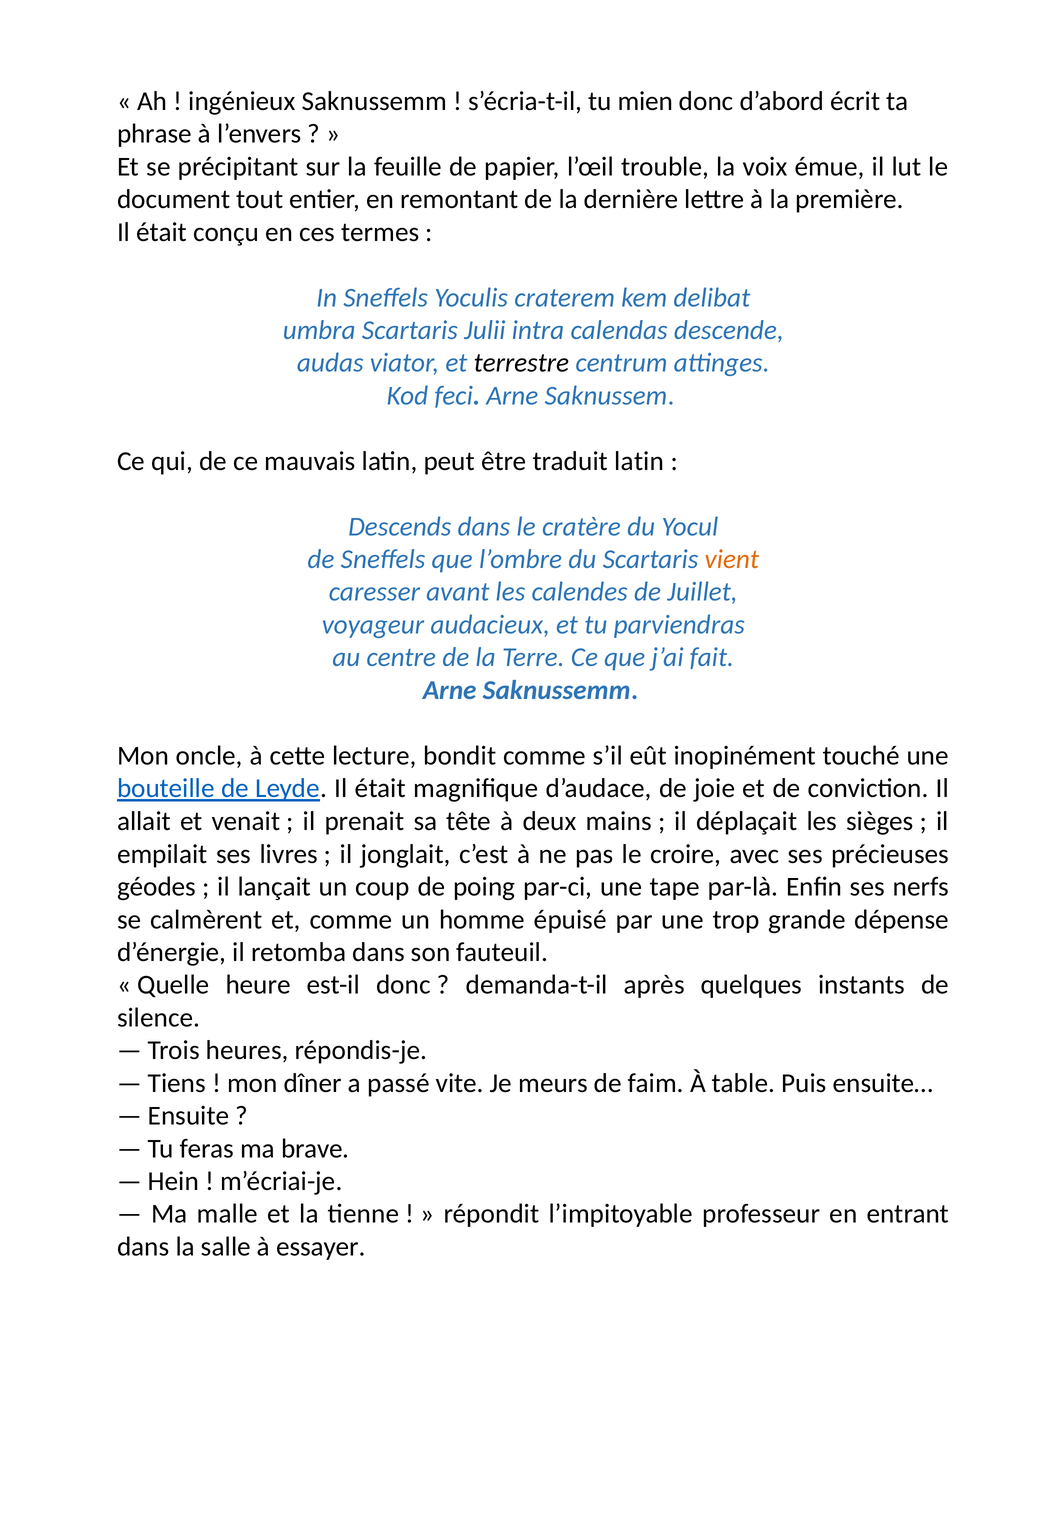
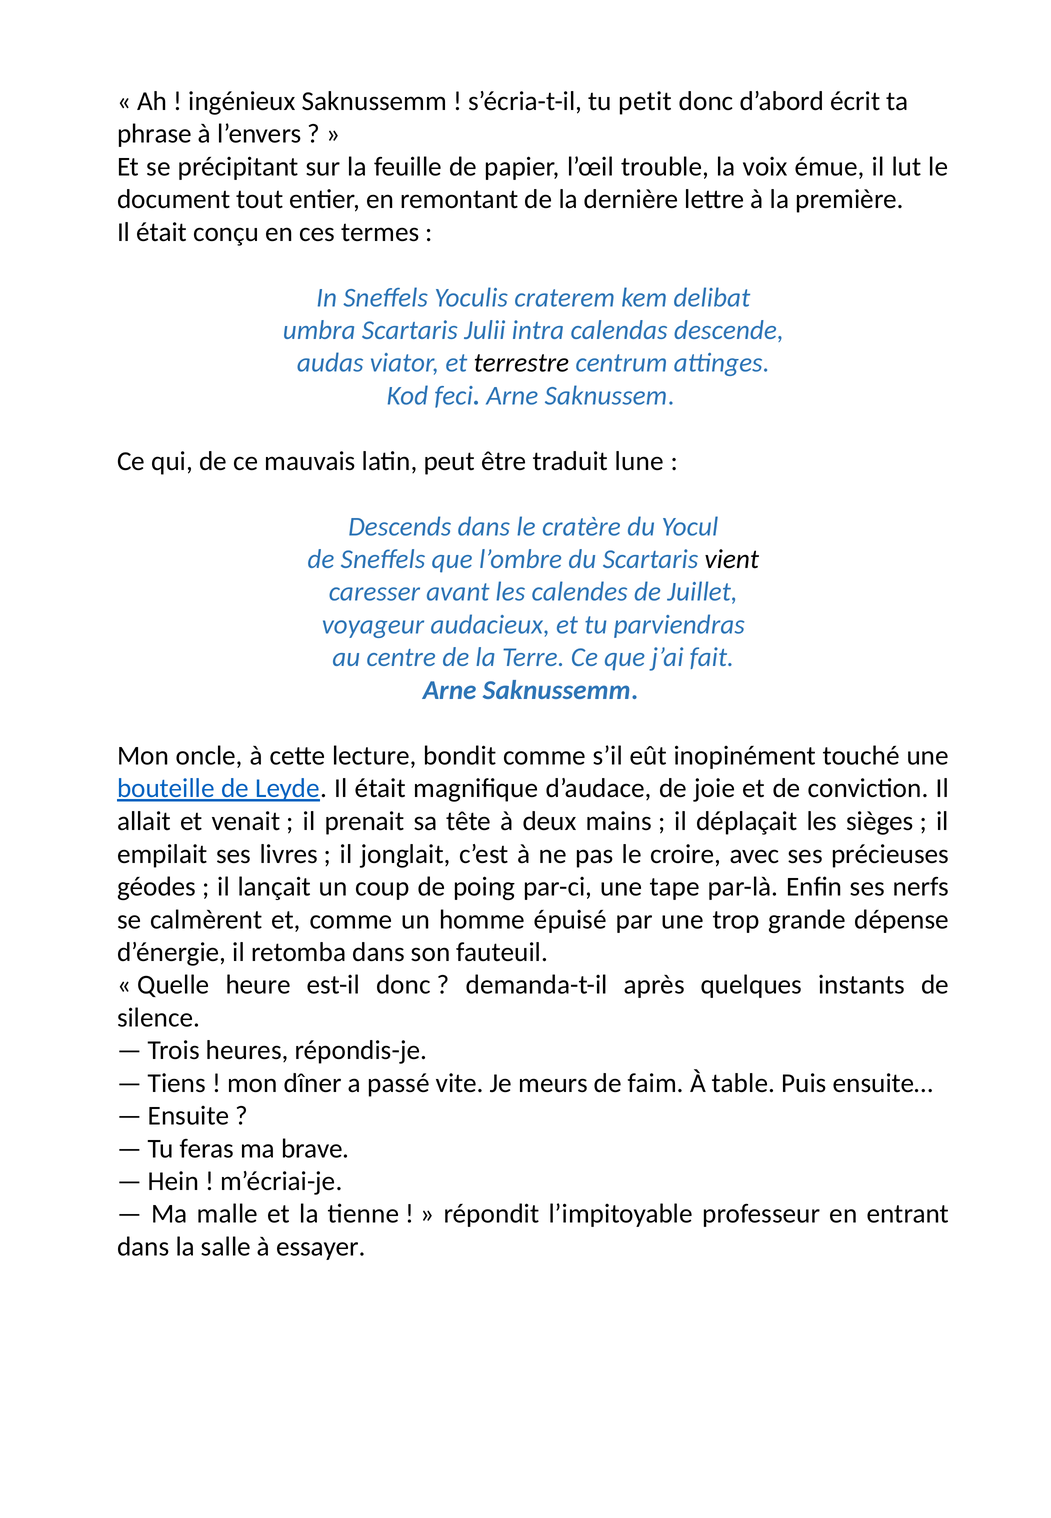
mien: mien -> petit (645, 101)
traduit latin: latin -> lune (639, 461)
vient colour: orange -> black (732, 559)
